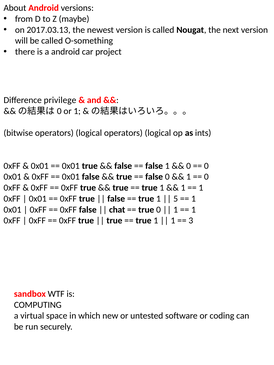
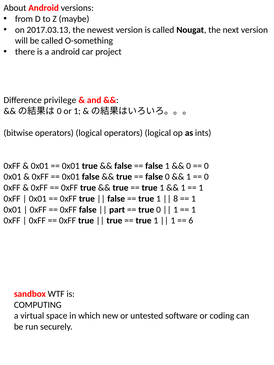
5: 5 -> 8 (176, 199)
chat: chat -> part (117, 210)
3: 3 -> 6 (191, 221)
